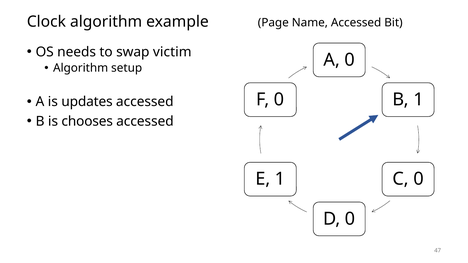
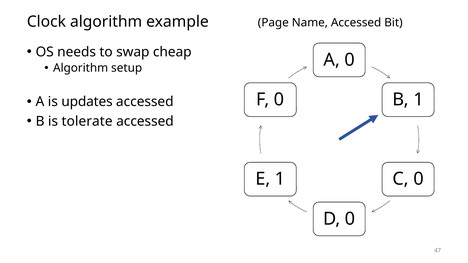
victim: victim -> cheap (172, 52)
chooses: chooses -> tolerate (87, 121)
